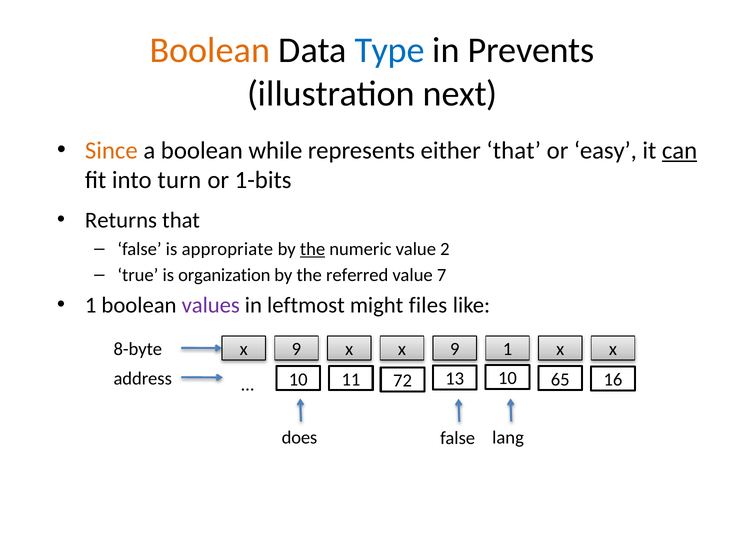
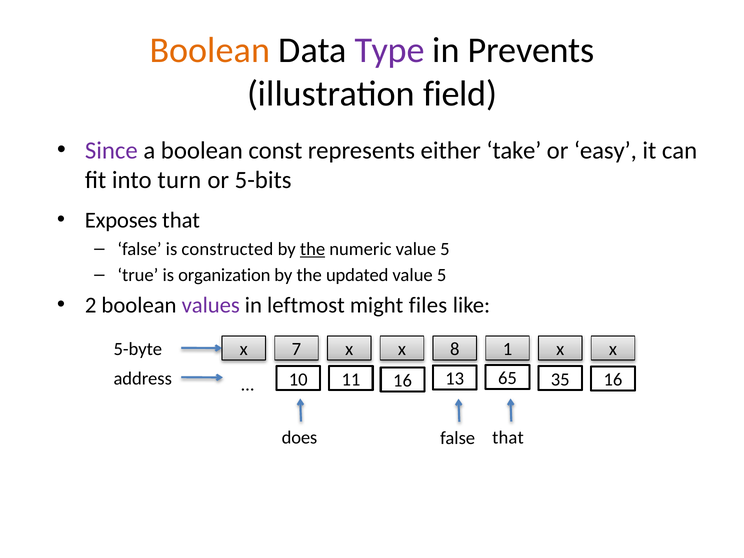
Type colour: blue -> purple (390, 50)
next: next -> field (460, 94)
Since colour: orange -> purple (111, 151)
while: while -> const (275, 151)
either that: that -> take (514, 151)
can underline: present -> none (680, 151)
1-bits: 1-bits -> 5-bits (263, 180)
Returns: Returns -> Exposes (121, 220)
appropriate: appropriate -> constructed (227, 249)
numeric value 2: 2 -> 5 (445, 249)
referred: referred -> updated (357, 275)
7: 7 -> 5 (442, 275)
1: 1 -> 2 (91, 305)
8-byte: 8-byte -> 5-byte (138, 349)
9: 9 -> 7 (296, 349)
x x 9: 9 -> 8 (455, 349)
65: 65 -> 35 (560, 379)
11 72: 72 -> 16 (403, 381)
13 10: 10 -> 65 (507, 378)
false lang: lang -> that (508, 438)
